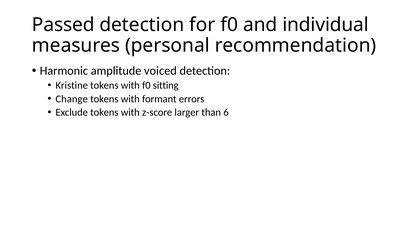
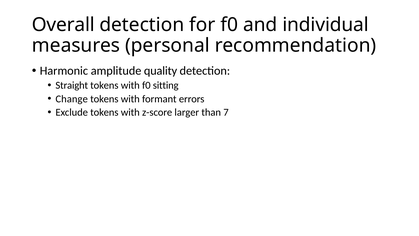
Passed: Passed -> Overall (63, 25)
voiced: voiced -> quality (161, 71)
Kristine: Kristine -> Straight (72, 85)
6: 6 -> 7 (226, 112)
